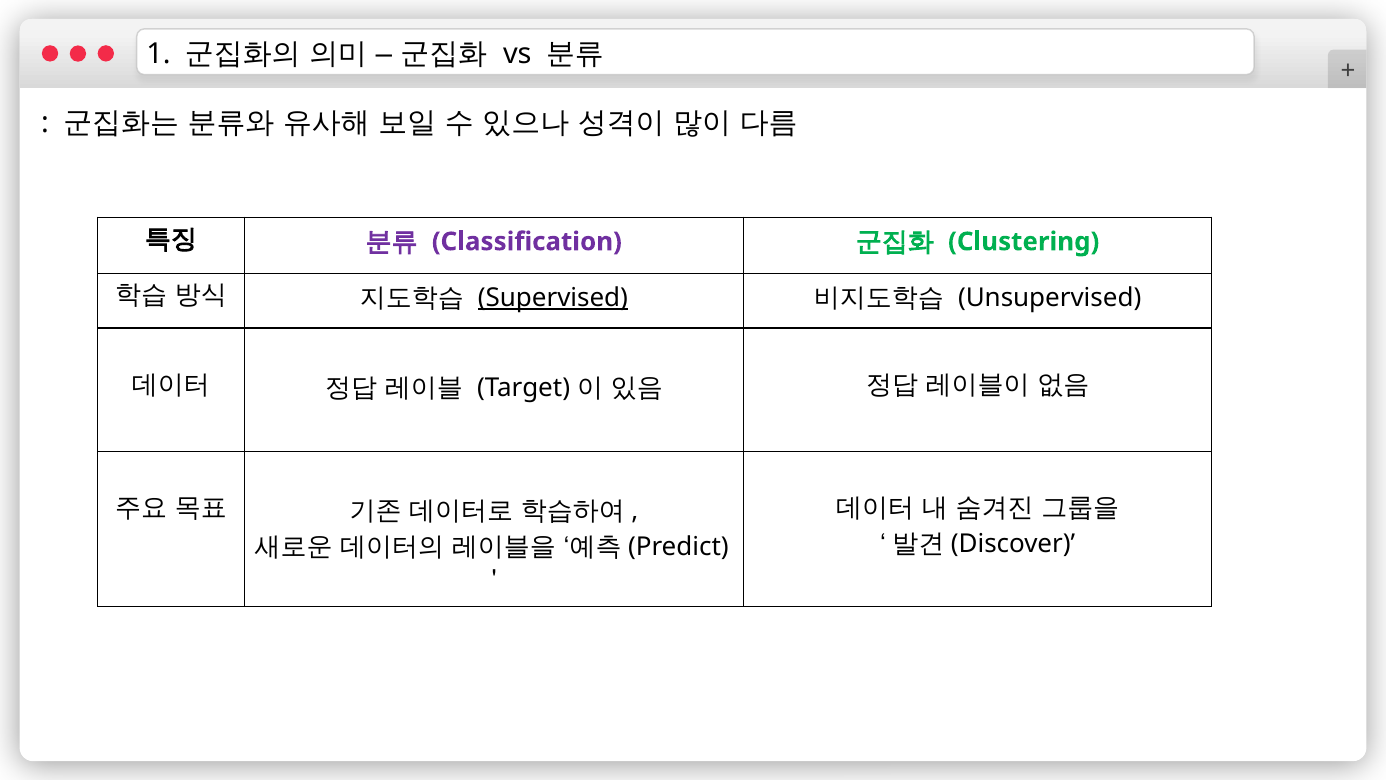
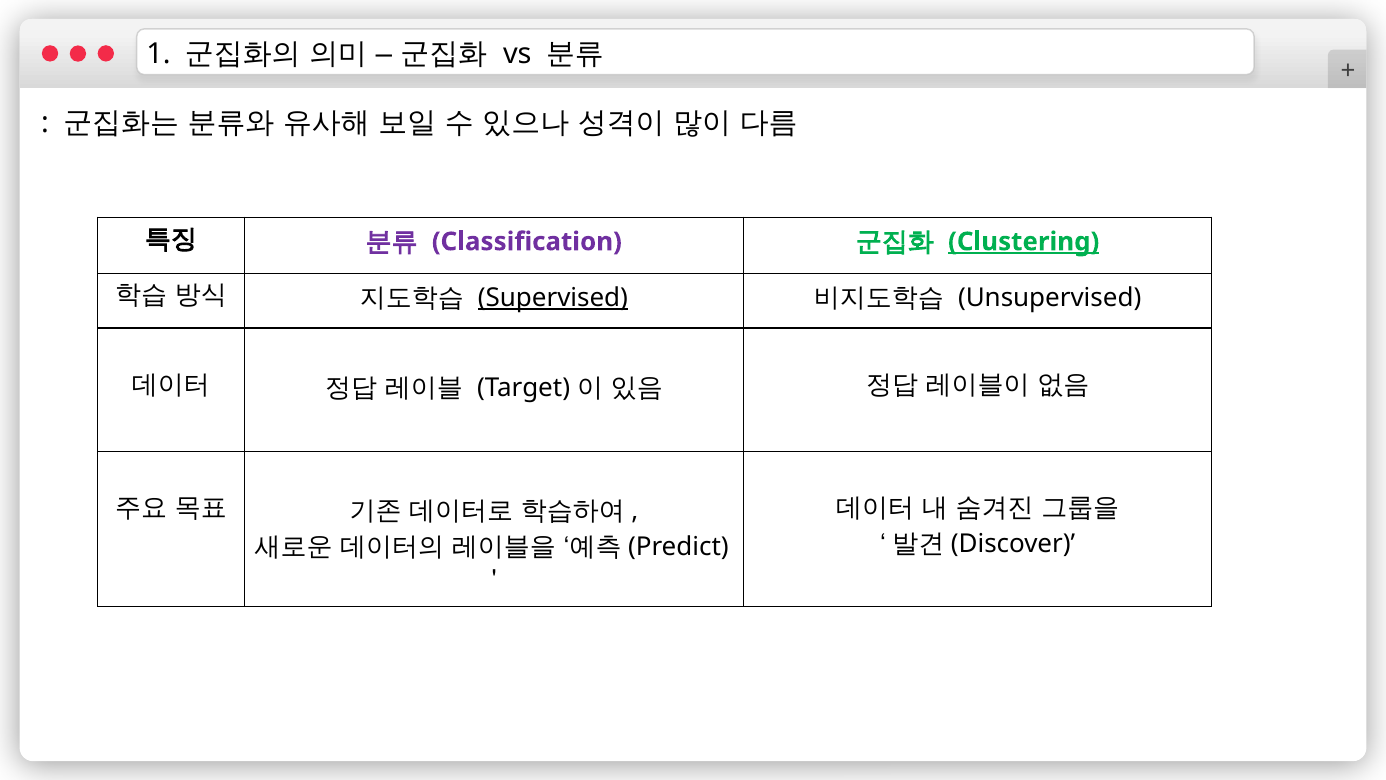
Clustering underline: none -> present (1024, 242)
